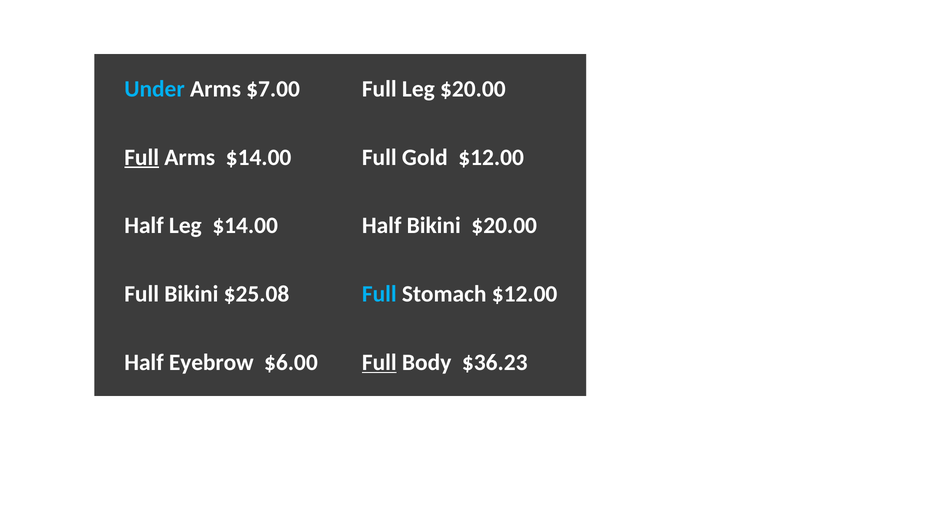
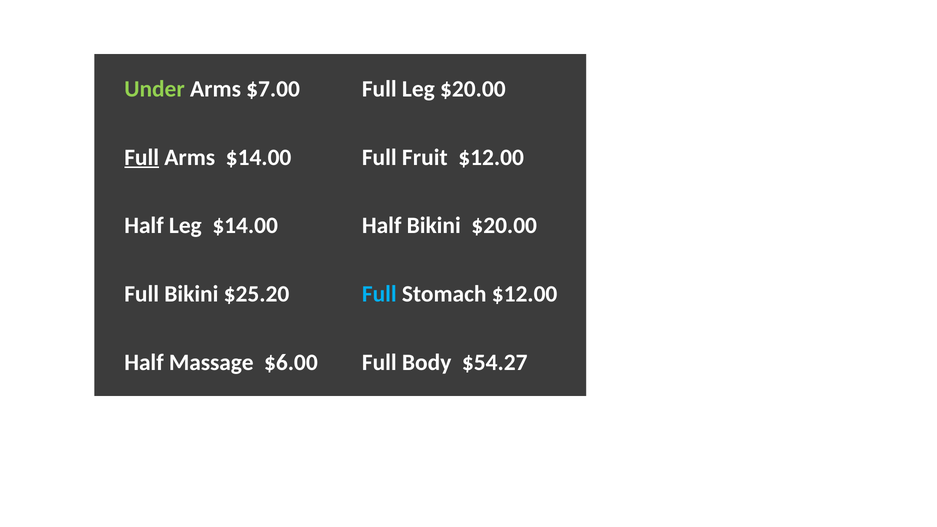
Under colour: light blue -> light green (154, 89)
Gold: Gold -> Fruit (425, 157)
$25.08: $25.08 -> $25.20 (257, 294)
Eyebrow: Eyebrow -> Massage (211, 362)
Full underline: present -> none (379, 362)
$36.23: $36.23 -> $54.27 (495, 362)
